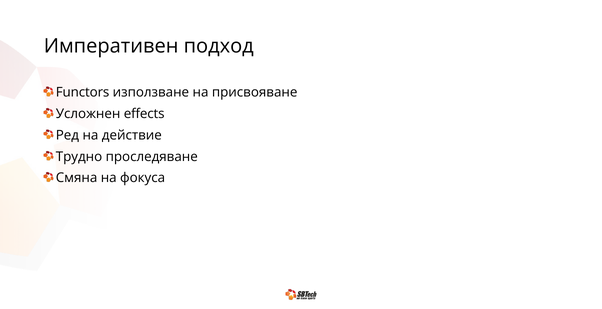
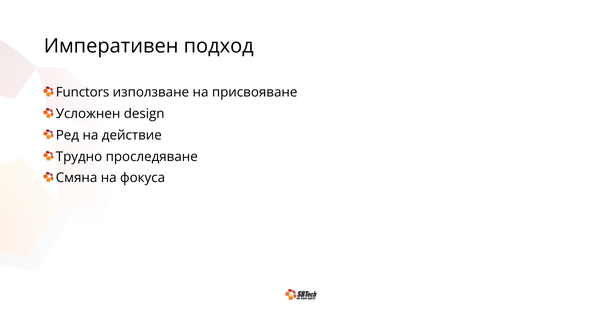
effects: effects -> design (144, 114)
